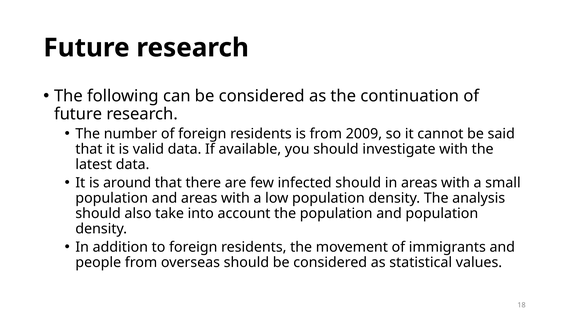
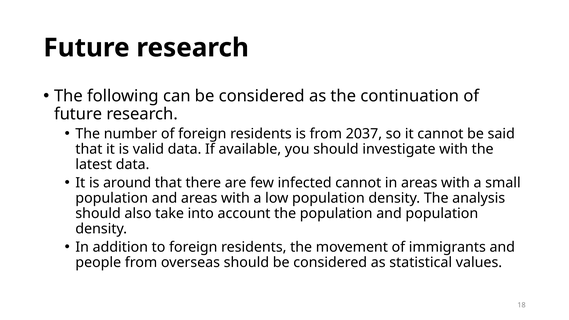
2009: 2009 -> 2037 (364, 134)
infected should: should -> cannot (358, 183)
